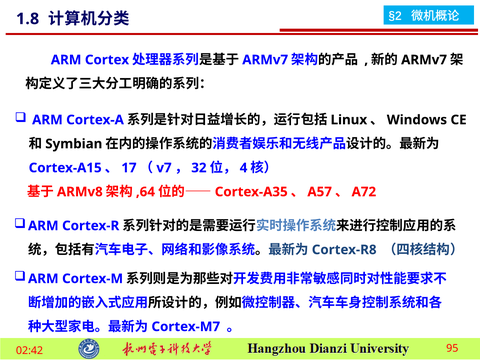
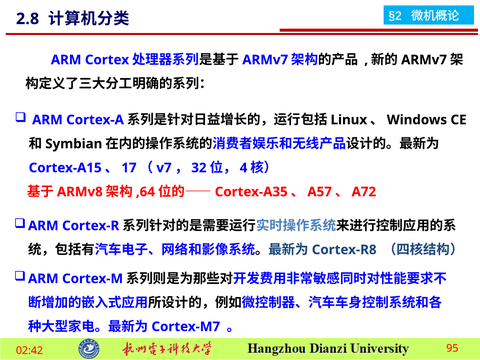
1.8: 1.8 -> 2.8 (28, 19)
